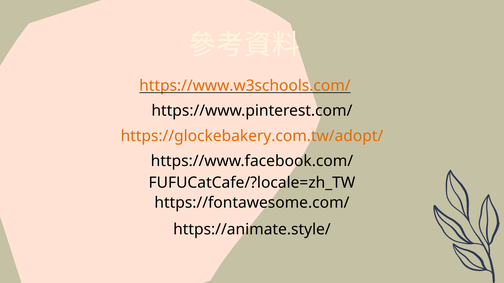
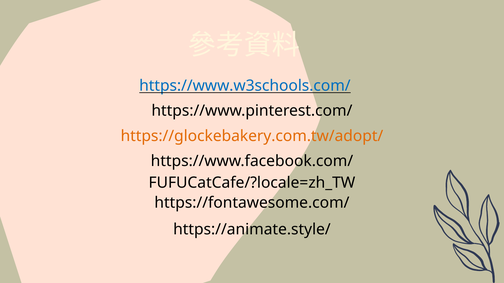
https://www.w3schools.com/ colour: orange -> blue (245, 86)
